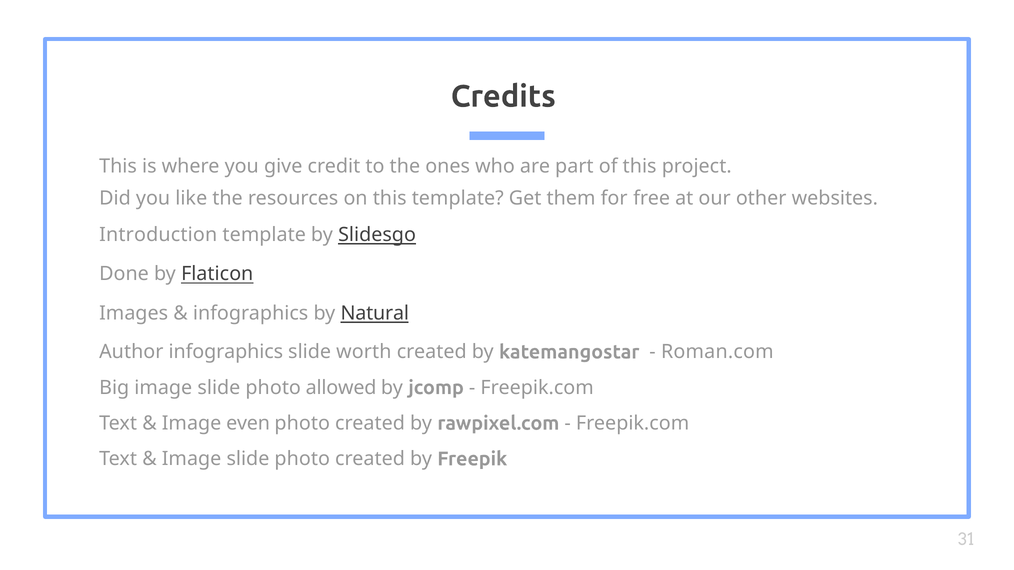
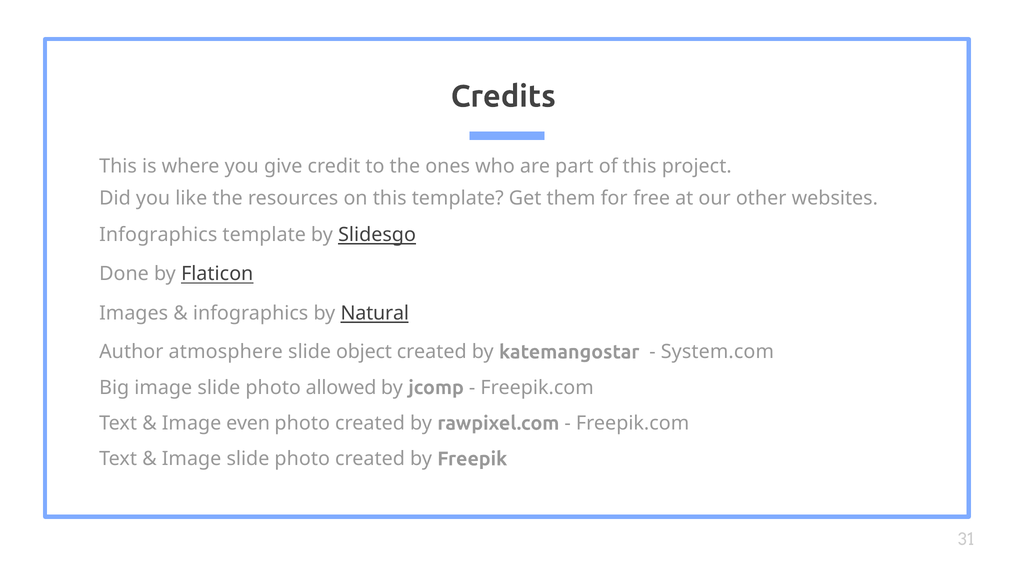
Introduction: Introduction -> Infographics (158, 235)
Author infographics: infographics -> atmosphere (226, 352)
worth: worth -> object (364, 352)
Roman.com: Roman.com -> System.com (717, 352)
